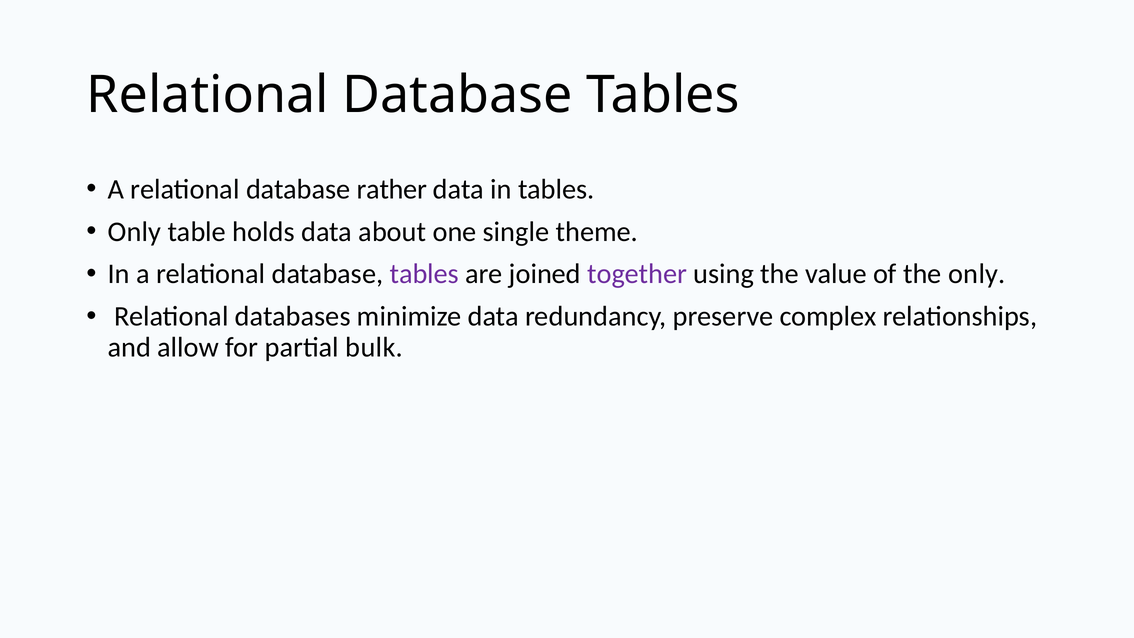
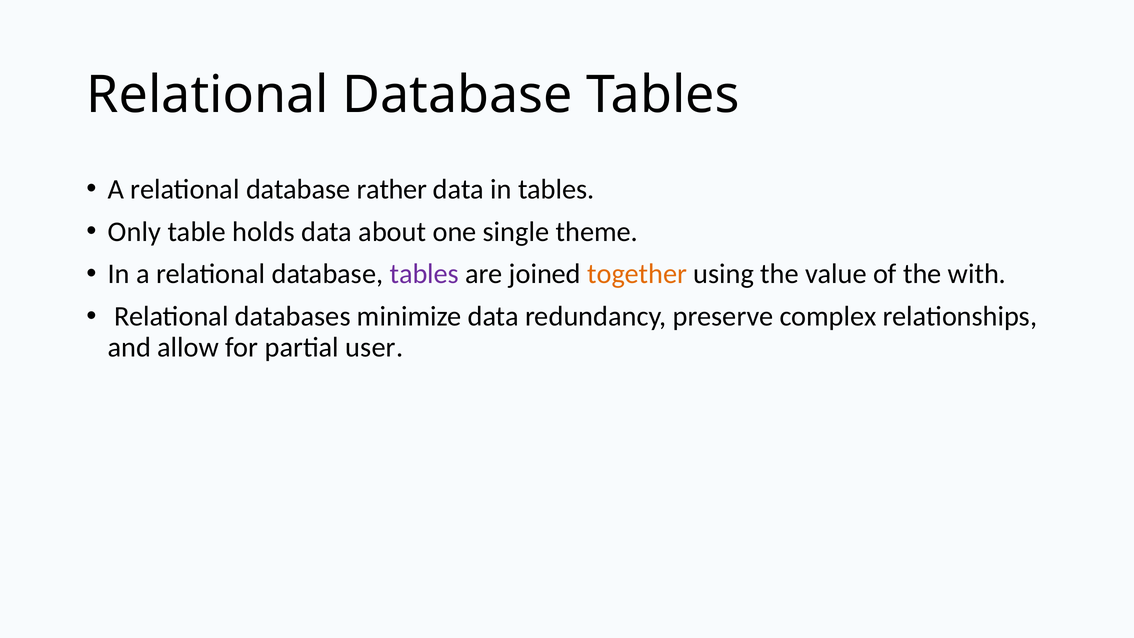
together colour: purple -> orange (637, 274)
the only: only -> with (977, 274)
bulk: bulk -> user (374, 347)
